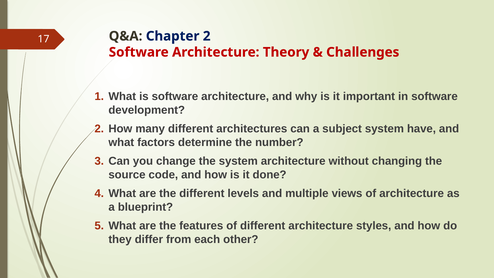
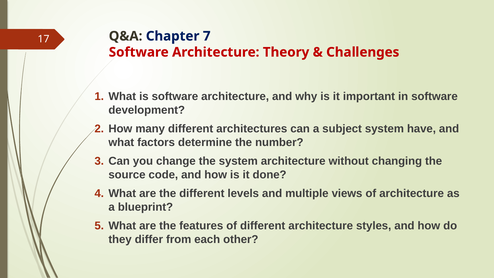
Chapter 2: 2 -> 7 (207, 36)
